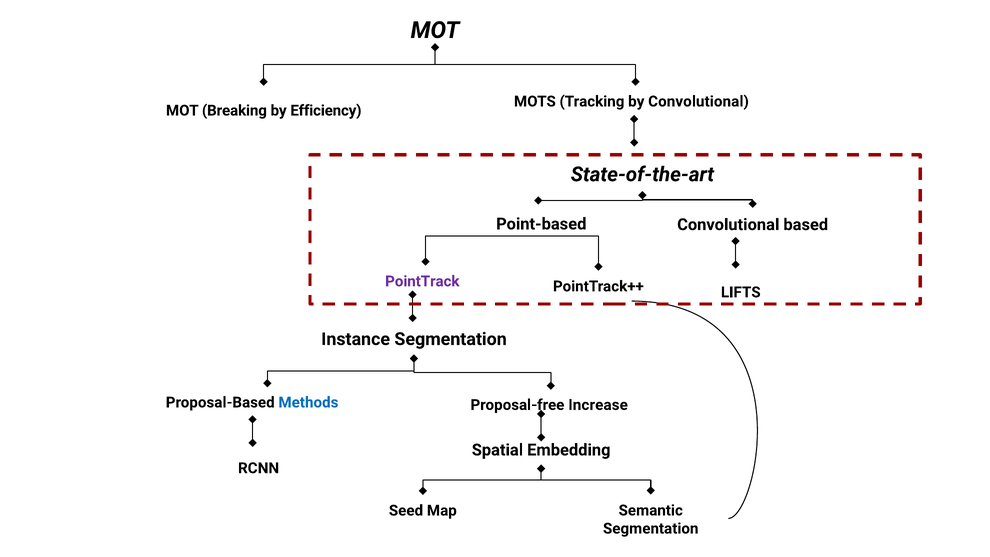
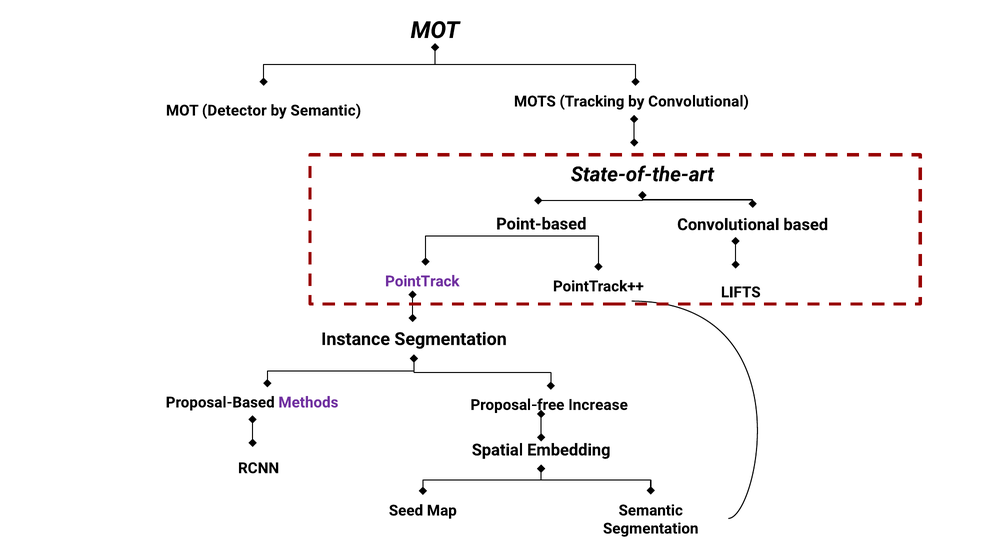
Breaking: Breaking -> Detector (234, 111)
by Efficiency: Efficiency -> Semantic (326, 111)
Methods colour: blue -> purple (308, 402)
